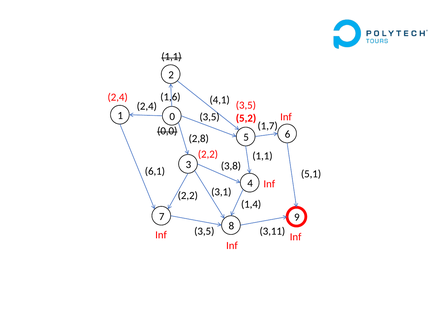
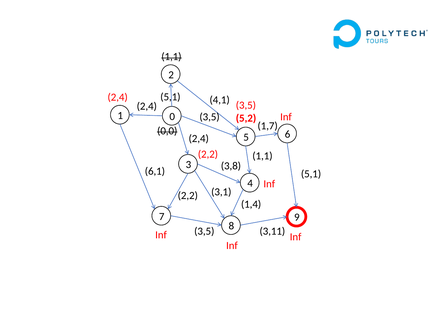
1,6: 1,6 -> 5,1 (170, 97)
2,8: 2,8 -> 2,4 (199, 138)
